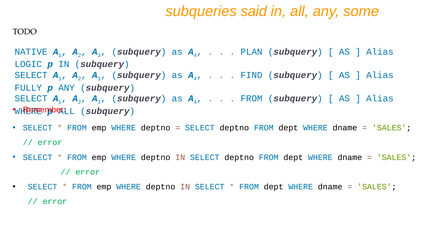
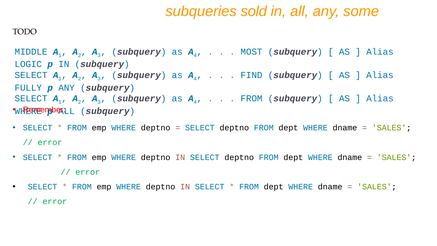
said: said -> sold (254, 11)
NATIVE: NATIVE -> MIDDLE (31, 52)
PLAN: PLAN -> MOST (252, 52)
